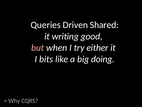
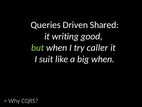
but colour: pink -> light green (38, 48)
either: either -> caller (97, 48)
bits: bits -> suit (46, 59)
big doing: doing -> when (103, 59)
